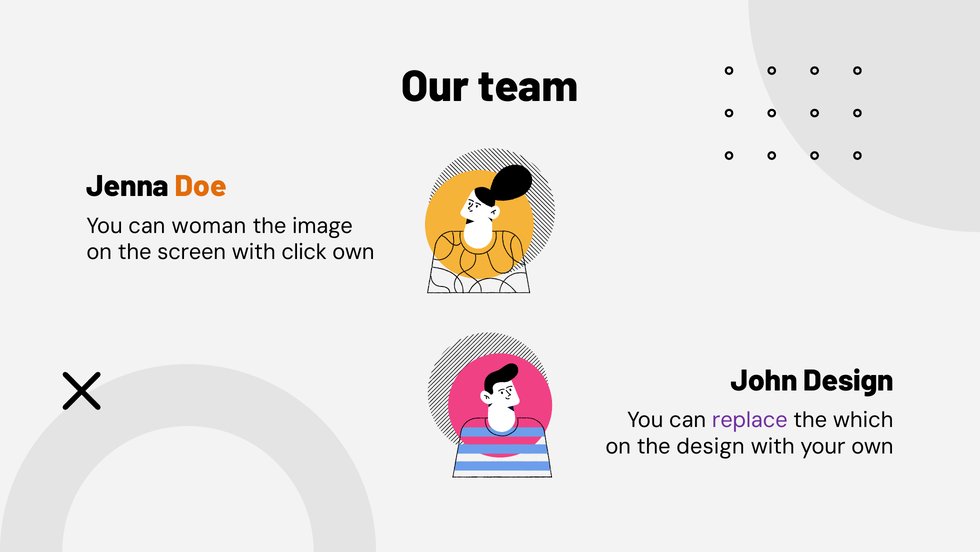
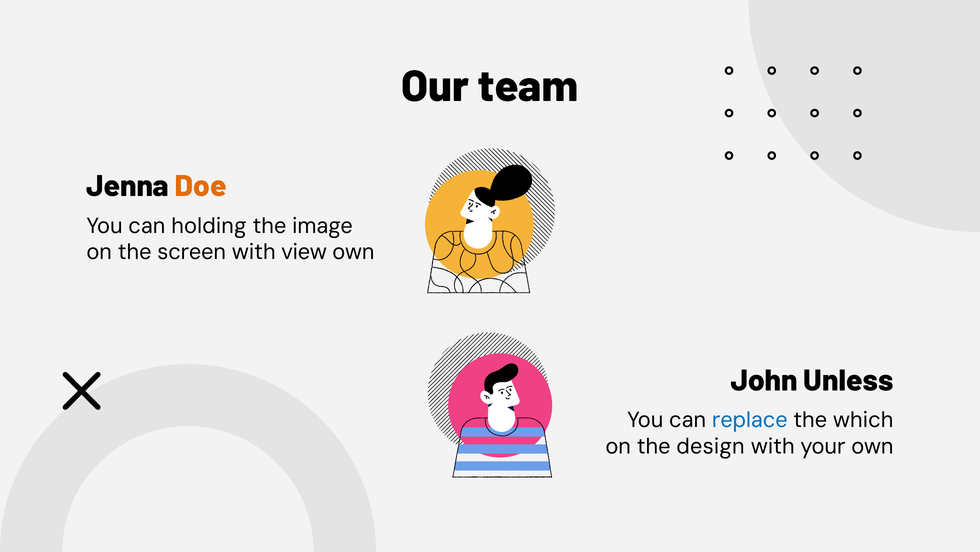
woman: woman -> holding (209, 226)
click: click -> view (304, 252)
John Design: Design -> Unless (848, 380)
replace colour: purple -> blue (750, 420)
